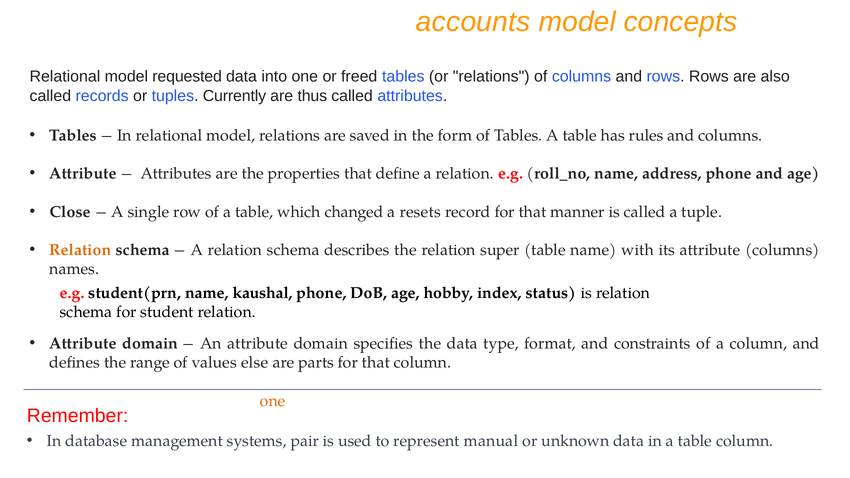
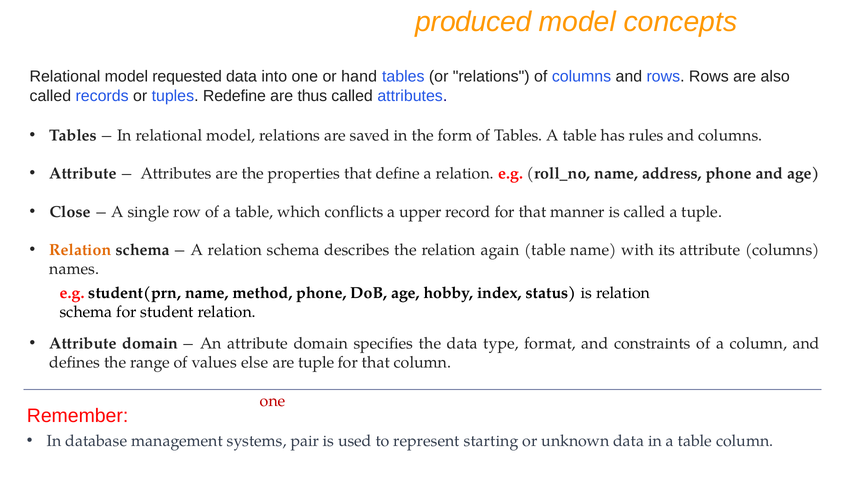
accounts: accounts -> produced (473, 22)
freed: freed -> hand (359, 77)
Currently: Currently -> Redefine (234, 96)
changed: changed -> conflicts (354, 212)
resets: resets -> upper (420, 212)
super: super -> again (500, 250)
kaushal: kaushal -> method (263, 293)
are parts: parts -> tuple (316, 363)
one colour: orange -> red (273, 401)
manual: manual -> starting (491, 441)
